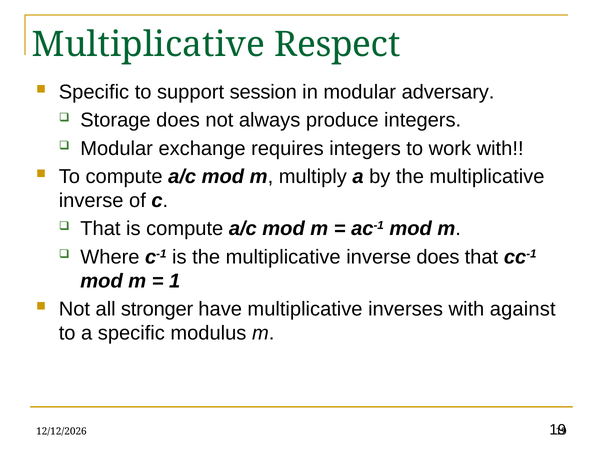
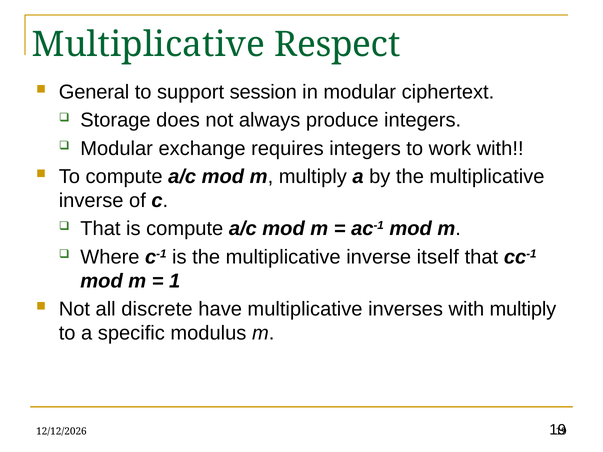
Specific: Specific -> General (94, 92)
adversary: adversary -> ciphertext (448, 92)
inverse does: does -> itself (438, 257)
stronger: stronger -> discrete (157, 309)
with against: against -> multiply (523, 309)
